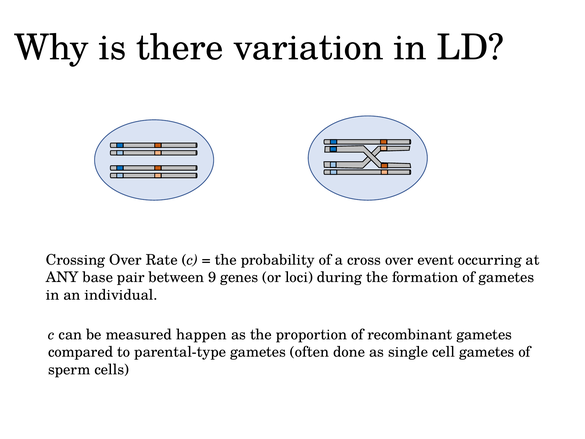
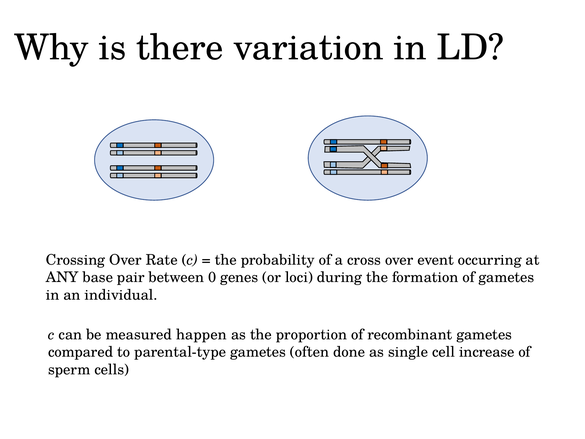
9: 9 -> 0 (212, 277)
cell gametes: gametes -> increase (487, 352)
